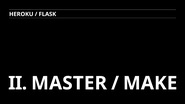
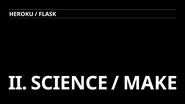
MASTER: MASTER -> SCIENCE (69, 83)
